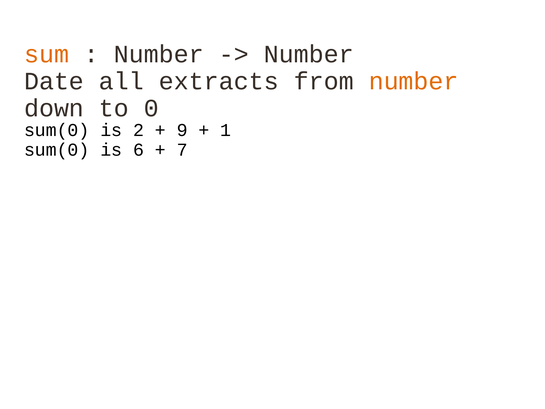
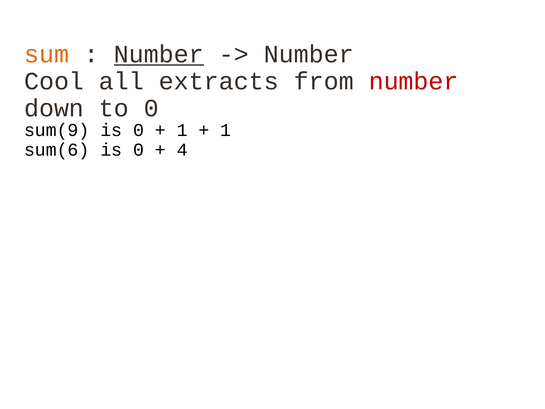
Number underline: none -> present (159, 54)
Date: Date -> Cool (54, 81)
number colour: orange -> red (414, 81)
sum(0: sum(0 -> sum(9 (57, 130)
2: 2 -> 0 (139, 130)
9: 9 -> 1 (182, 130)
sum(0: sum(0 -> sum(6 (57, 150)
6: 6 -> 0 (139, 150)
7: 7 -> 4 (182, 150)
